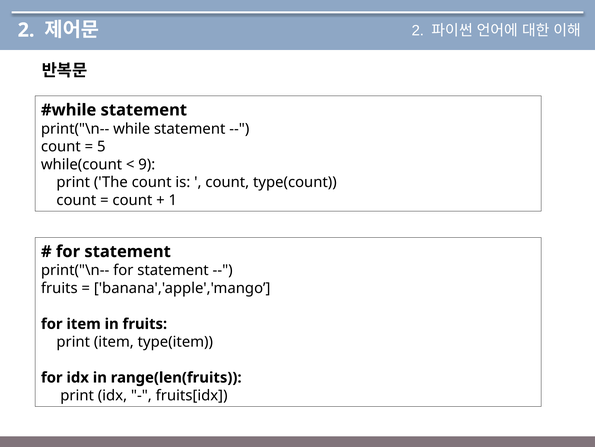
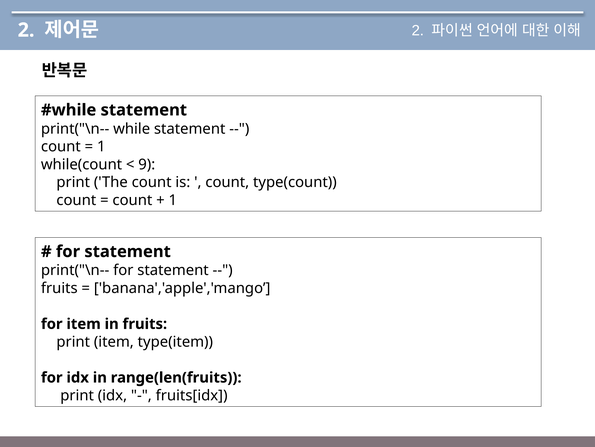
5: 5 -> 1 (101, 146)
